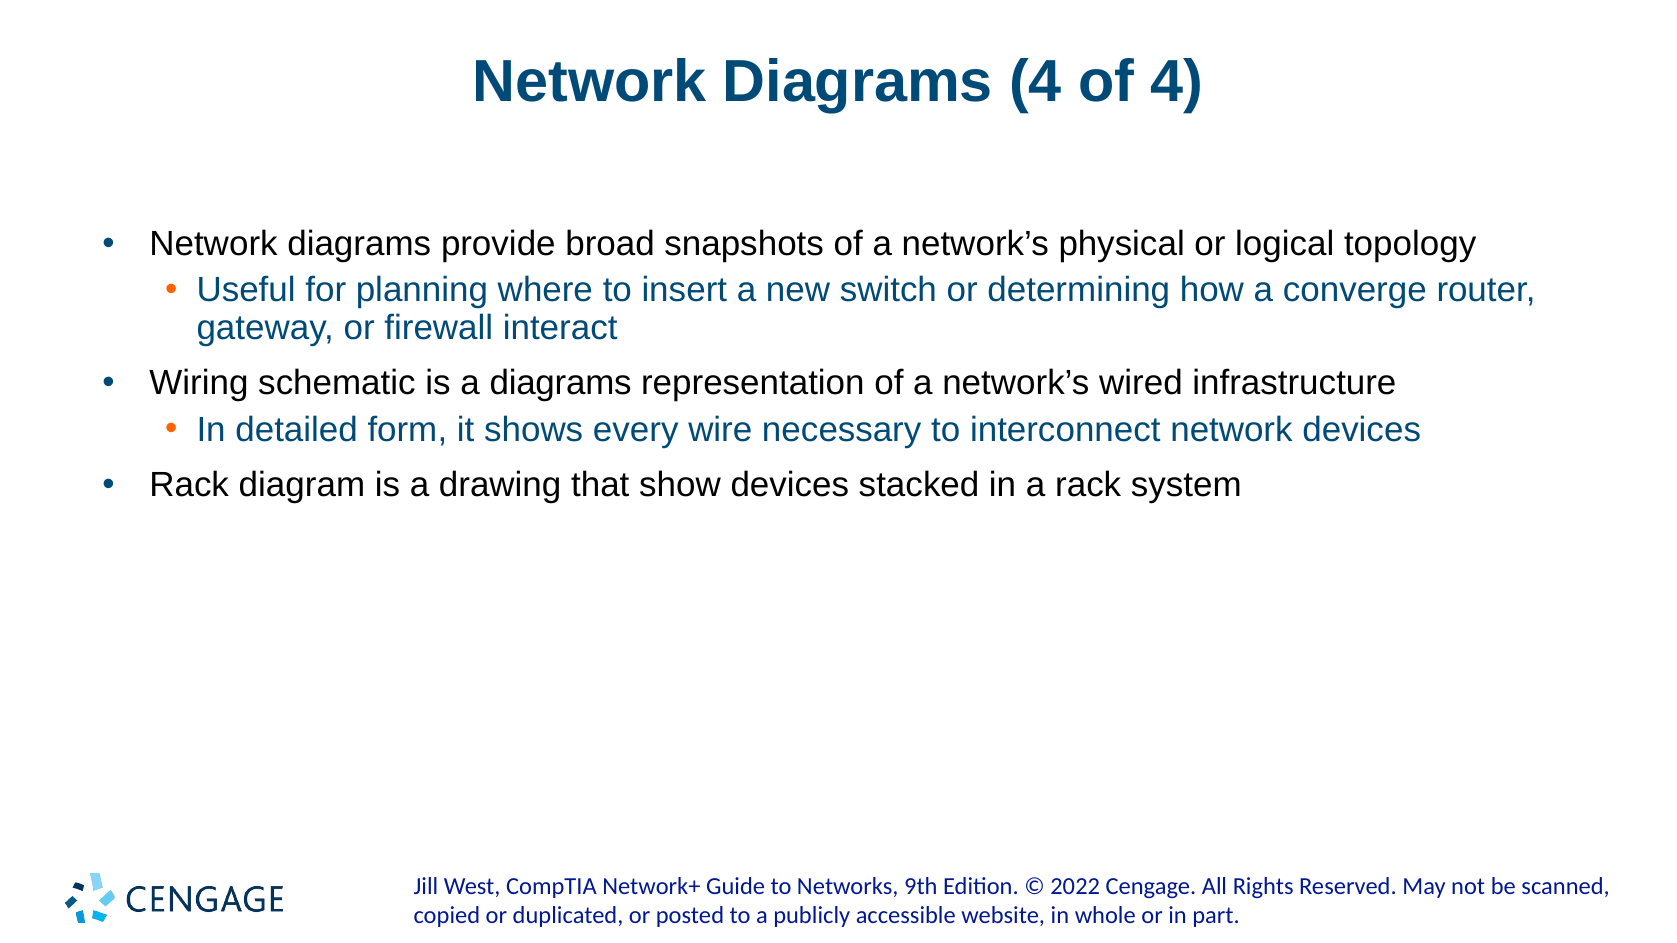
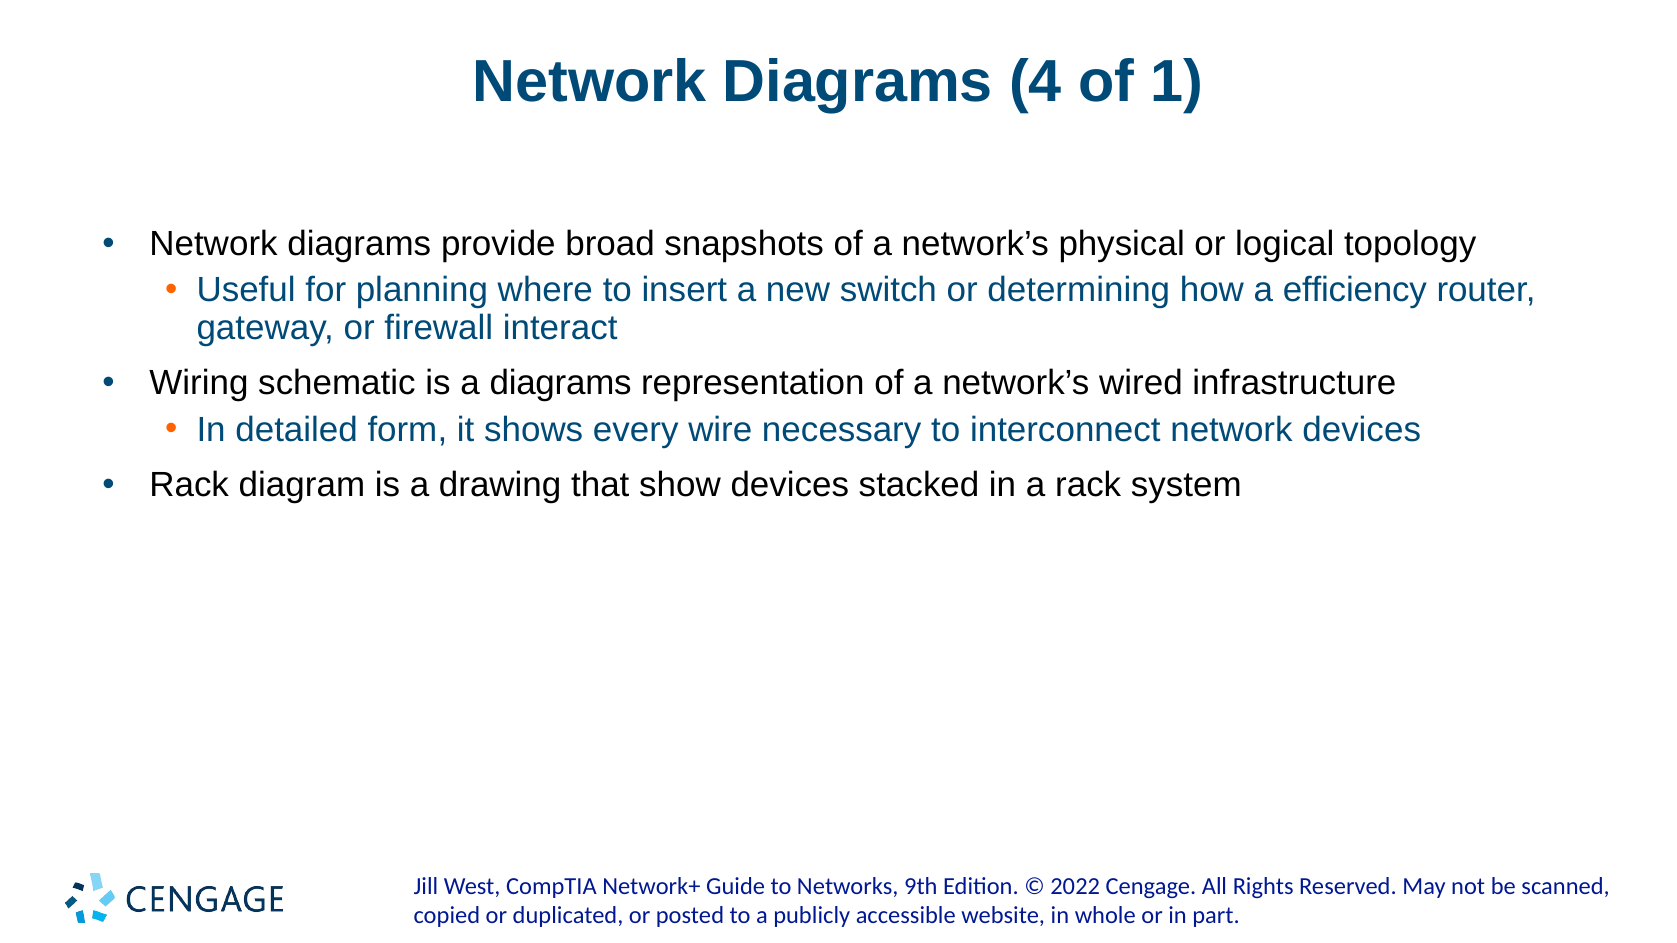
of 4: 4 -> 1 (1177, 82)
converge: converge -> efficiency (1355, 290)
